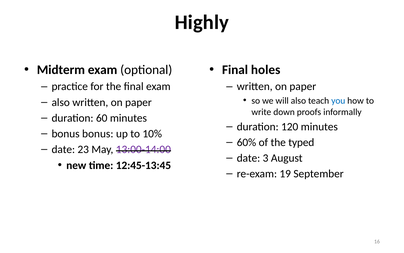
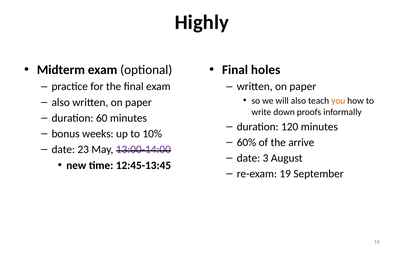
you colour: blue -> orange (338, 101)
bonus bonus: bonus -> weeks (98, 134)
typed: typed -> arrive (301, 142)
